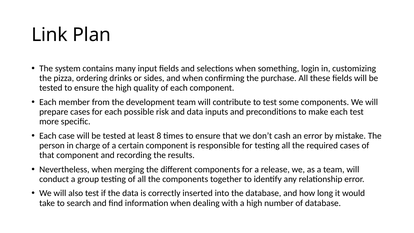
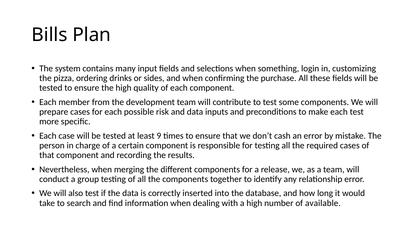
Link: Link -> Bills (50, 35)
8: 8 -> 9 (159, 136)
of database: database -> available (323, 203)
